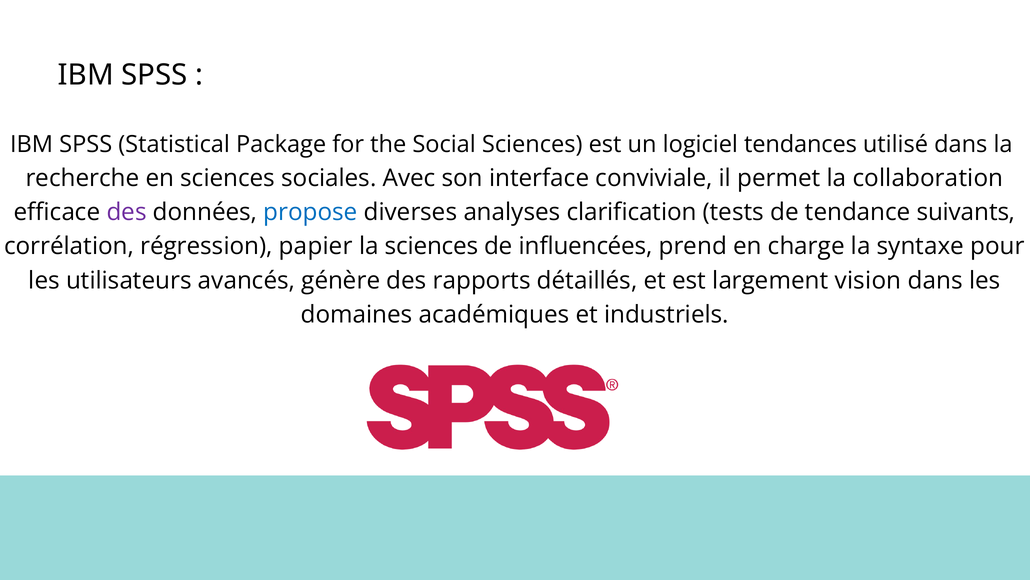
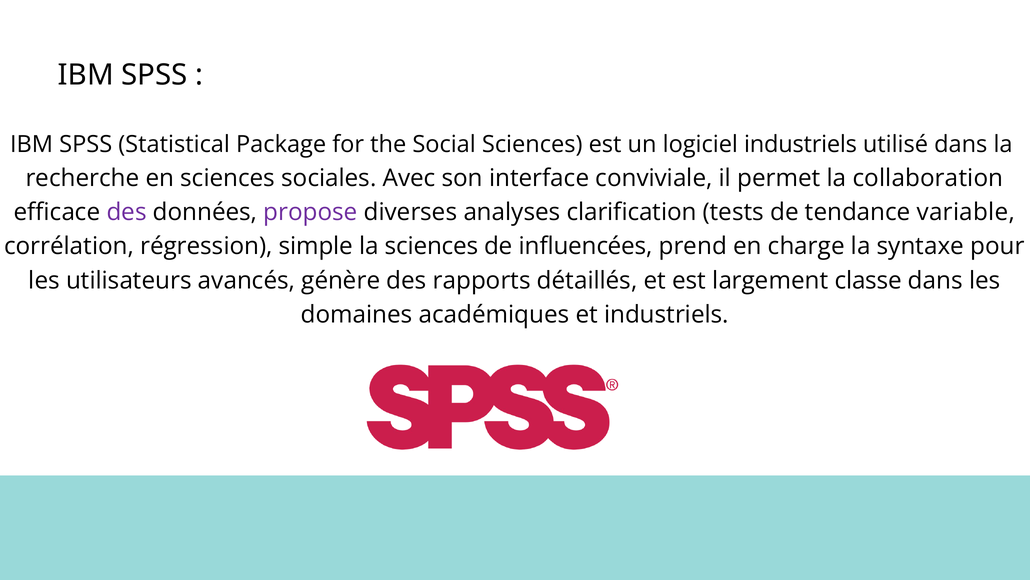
logiciel tendances: tendances -> industriels (801, 144)
propose colour: blue -> purple (310, 212)
suivants: suivants -> variable (966, 212)
papier: papier -> simple (316, 246)
vision: vision -> classe (868, 280)
